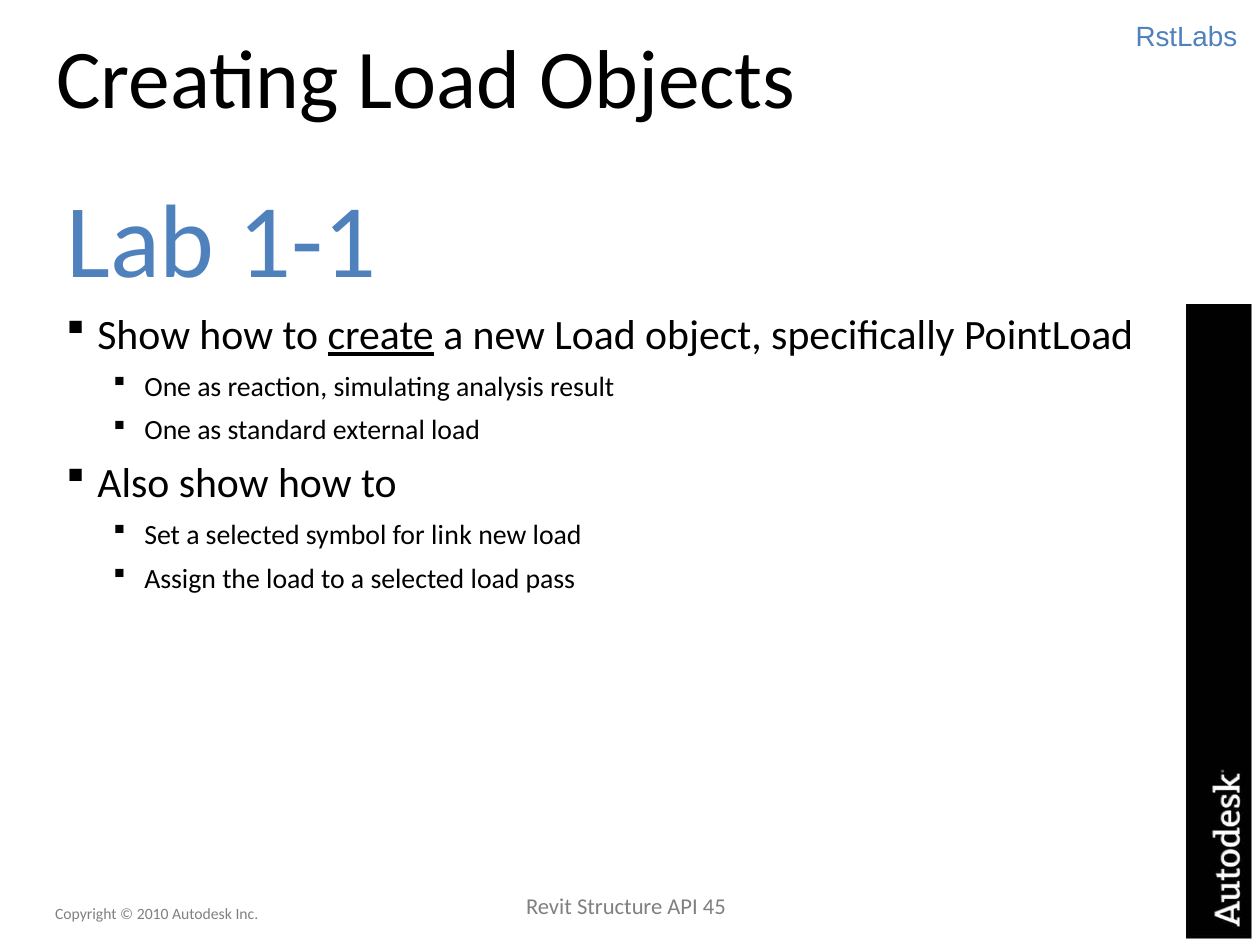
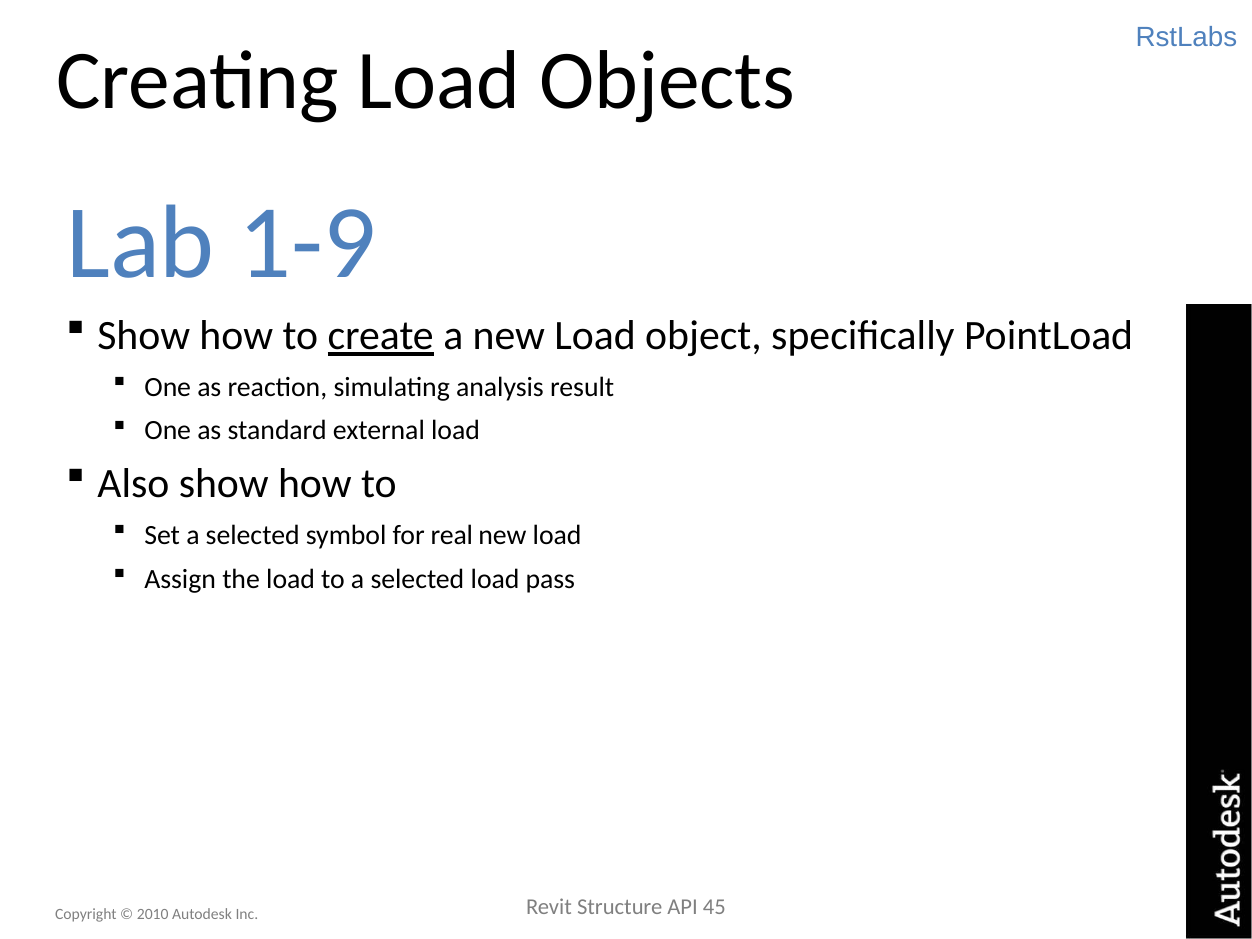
1-1: 1-1 -> 1-9 (307, 243)
link: link -> real (452, 535)
